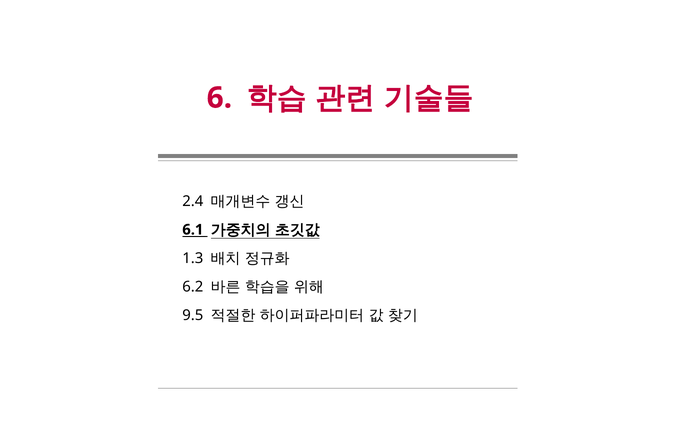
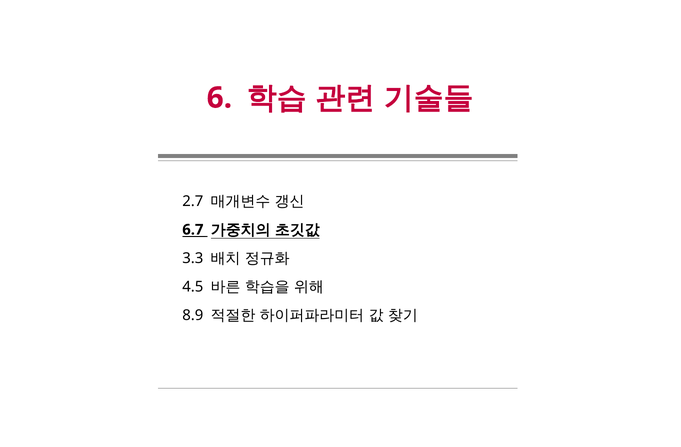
2.4: 2.4 -> 2.7 (193, 201)
6.1: 6.1 -> 6.7 (193, 230)
1.3: 1.3 -> 3.3 (193, 258)
6.2: 6.2 -> 4.5 (193, 287)
9.5: 9.5 -> 8.9 (193, 315)
